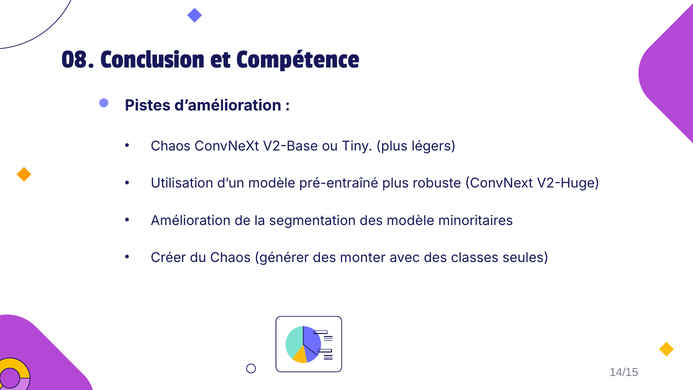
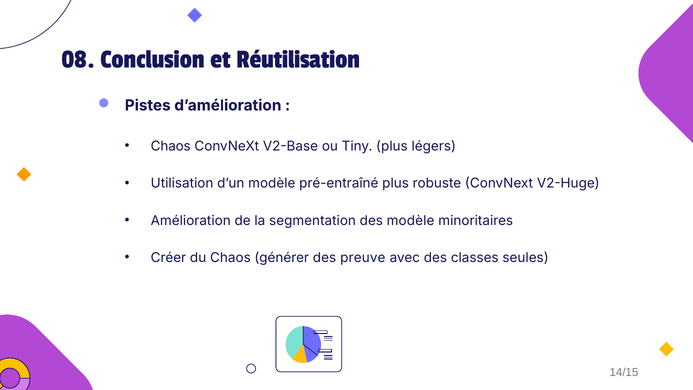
Compétence: Compétence -> Réutilisation (298, 59)
monter: monter -> preuve (363, 258)
